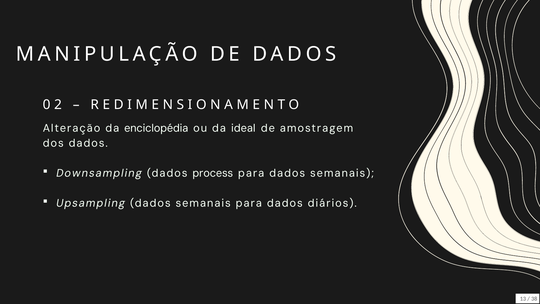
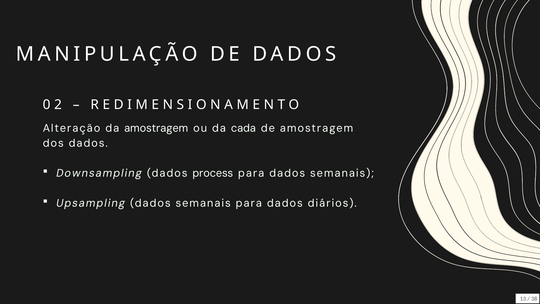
da enciclopédia: enciclopédia -> amostragem (156, 128)
ideal: ideal -> cada (243, 128)
